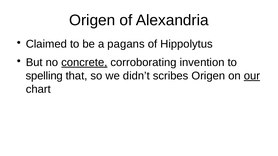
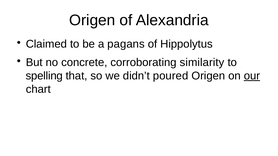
concrete underline: present -> none (84, 63)
invention: invention -> similarity (202, 63)
scribes: scribes -> poured (171, 76)
